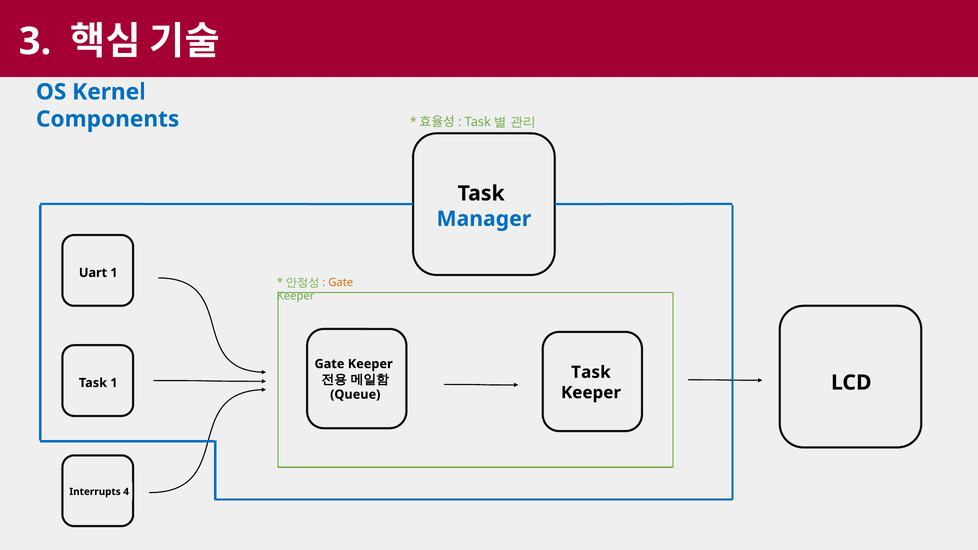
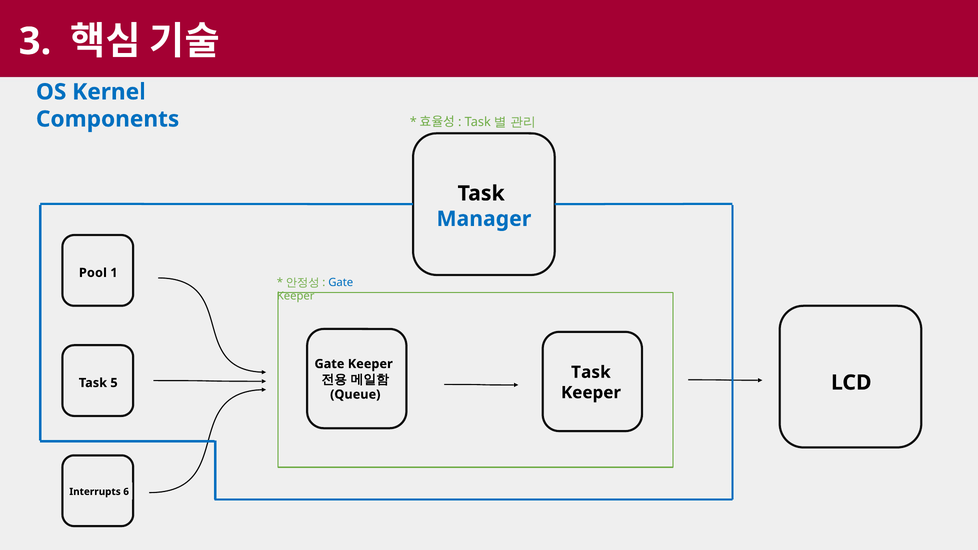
Uart: Uart -> Pool (93, 273)
Gate colour: orange -> blue (341, 282)
Task 1: 1 -> 5 (114, 383)
4: 4 -> 6 (126, 492)
